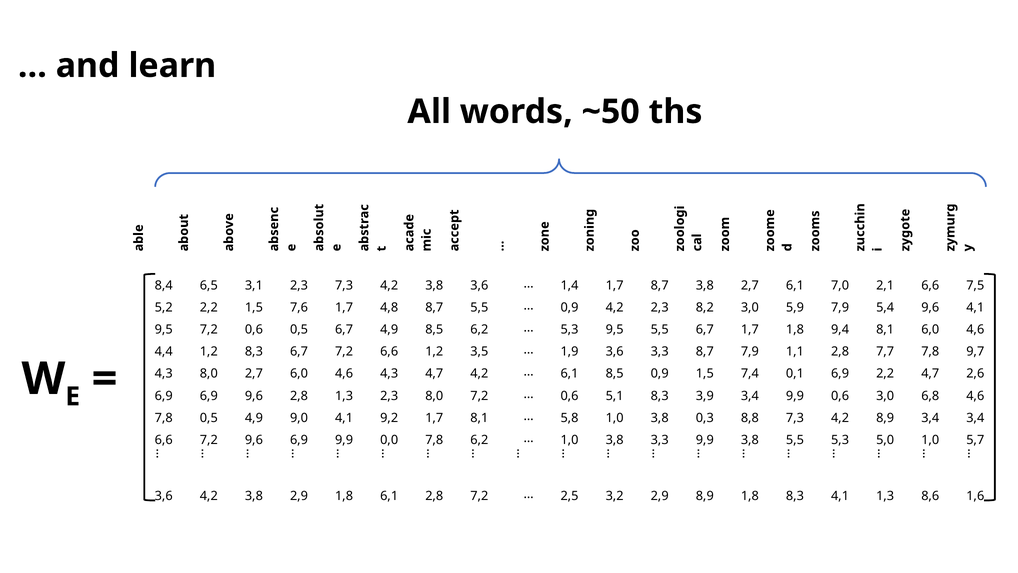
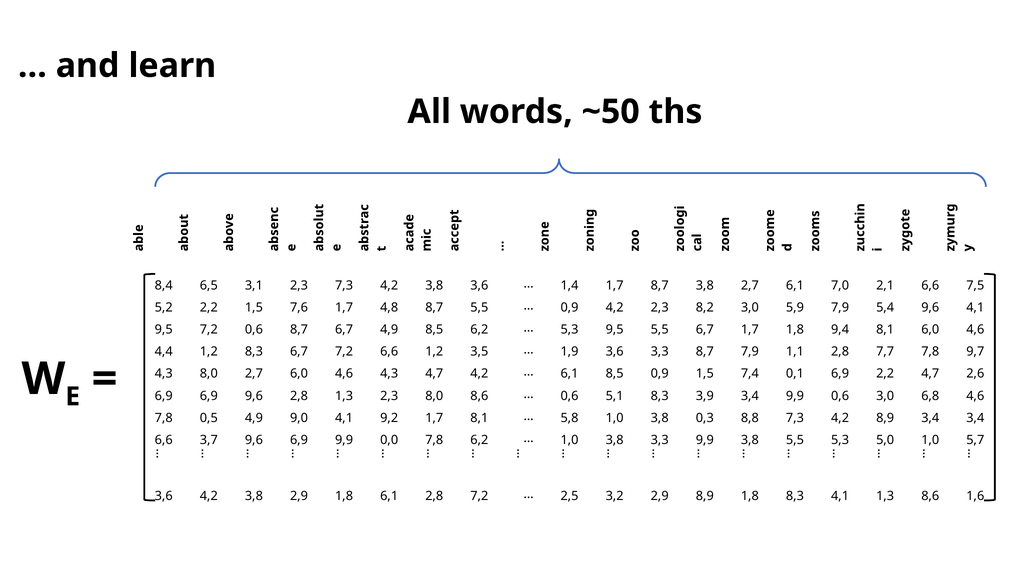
0,6 0,5: 0,5 -> 8,7 (299, 329)
8,0 7,2: 7,2 -> 8,6 (479, 396)
6,6 7,2: 7,2 -> 3,7 (209, 440)
